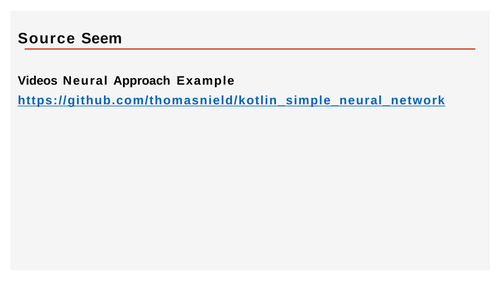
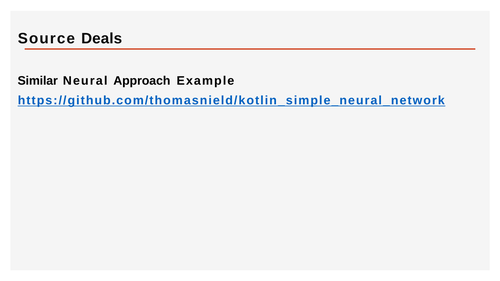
Seem: Seem -> Deals (102, 38)
Videos: Videos -> Similar (38, 81)
